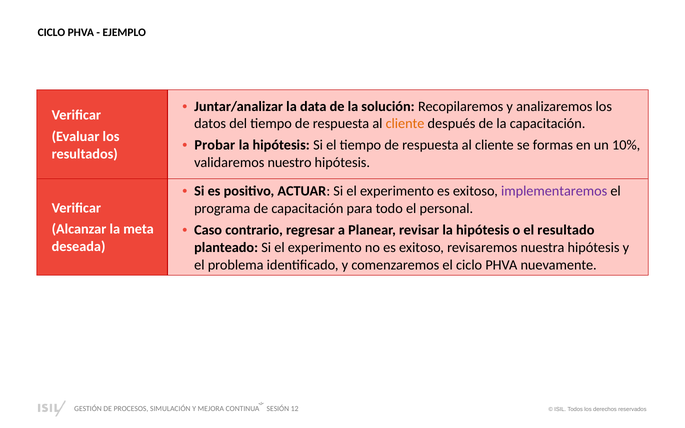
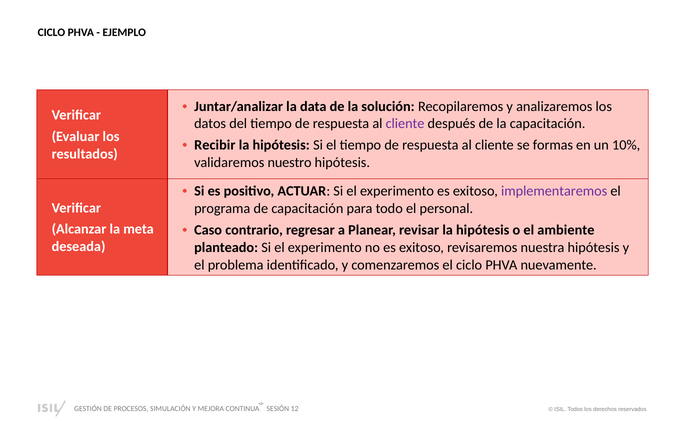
cliente colour: orange -> purple (405, 124)
Probar: Probar -> Recibir (215, 145)
resultado: resultado -> ambiente (566, 230)
